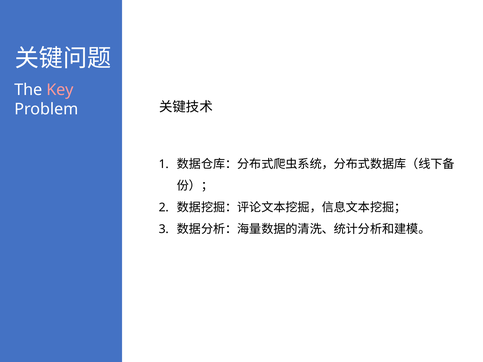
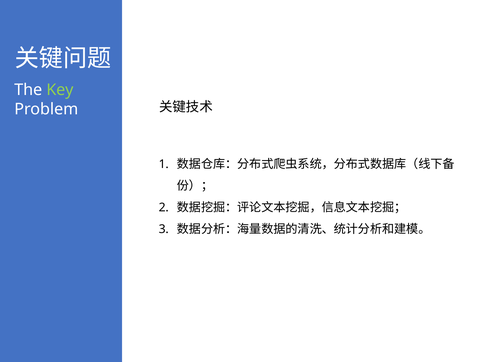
Key colour: pink -> light green (60, 90)
